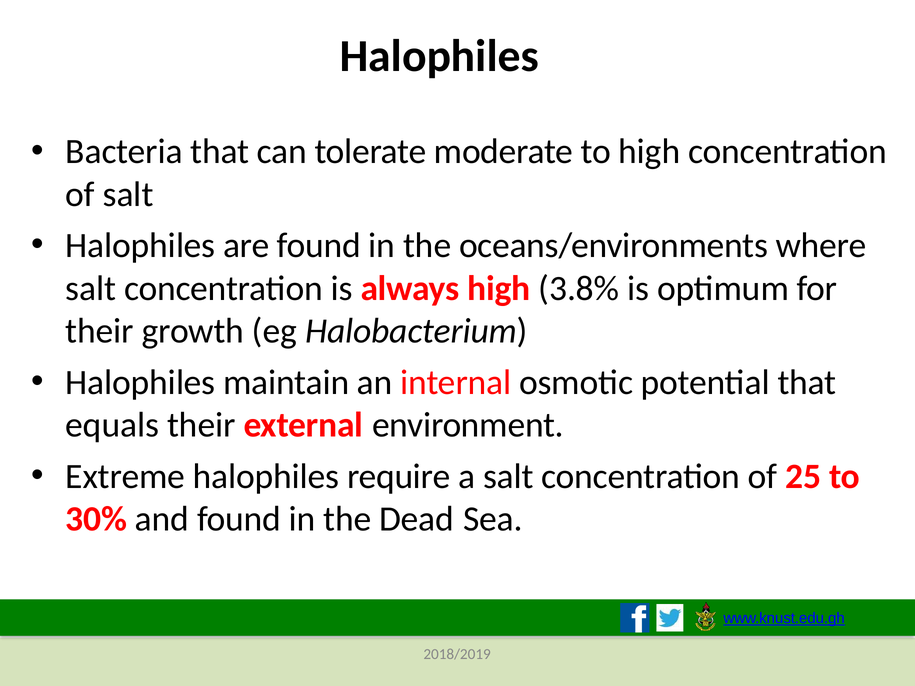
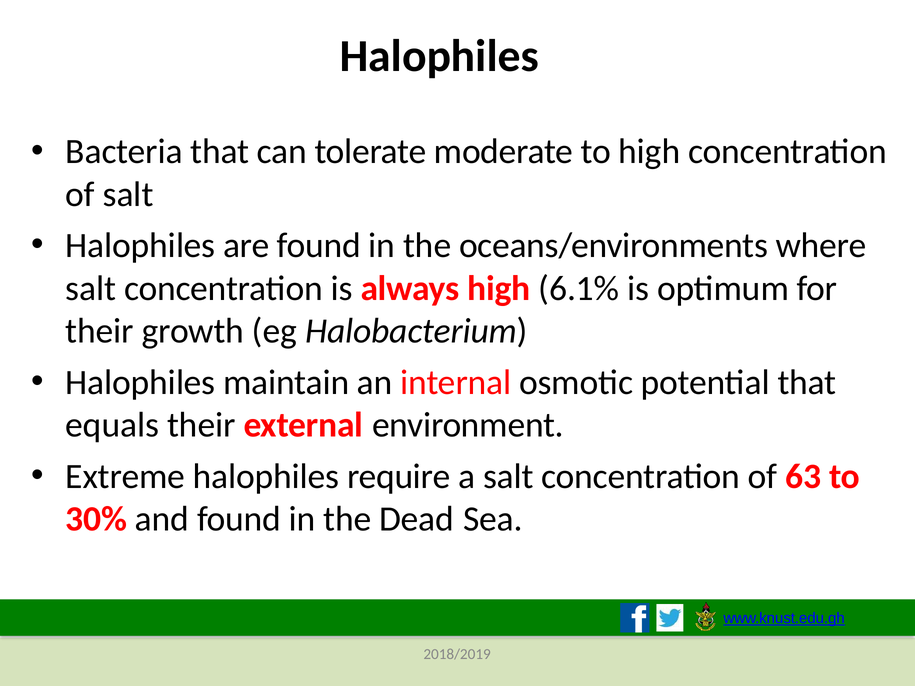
3.8%: 3.8% -> 6.1% (579, 289)
25: 25 -> 63 (803, 476)
